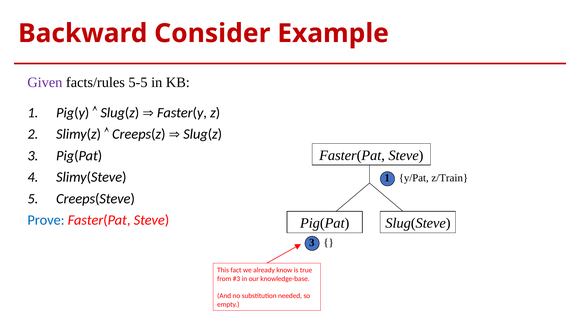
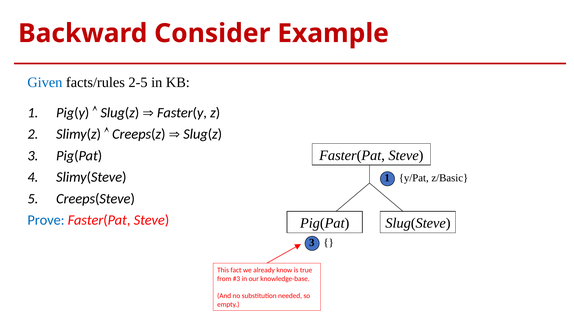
Given colour: purple -> blue (45, 82)
5-5: 5-5 -> 2-5 (138, 82)
z/Train: z/Train -> z/Basic (450, 178)
